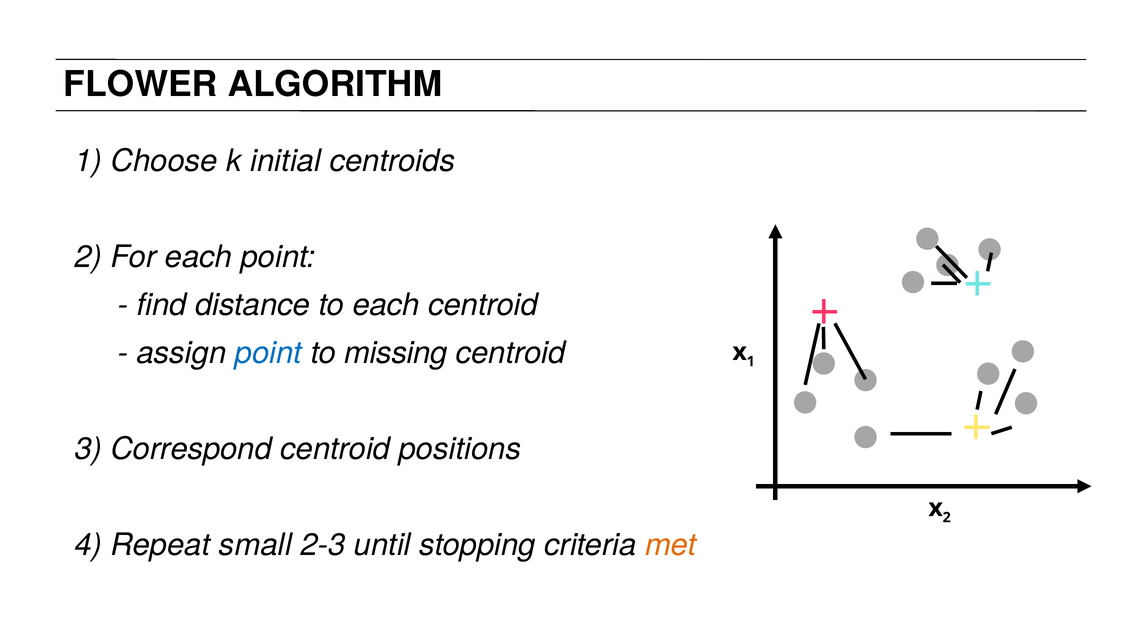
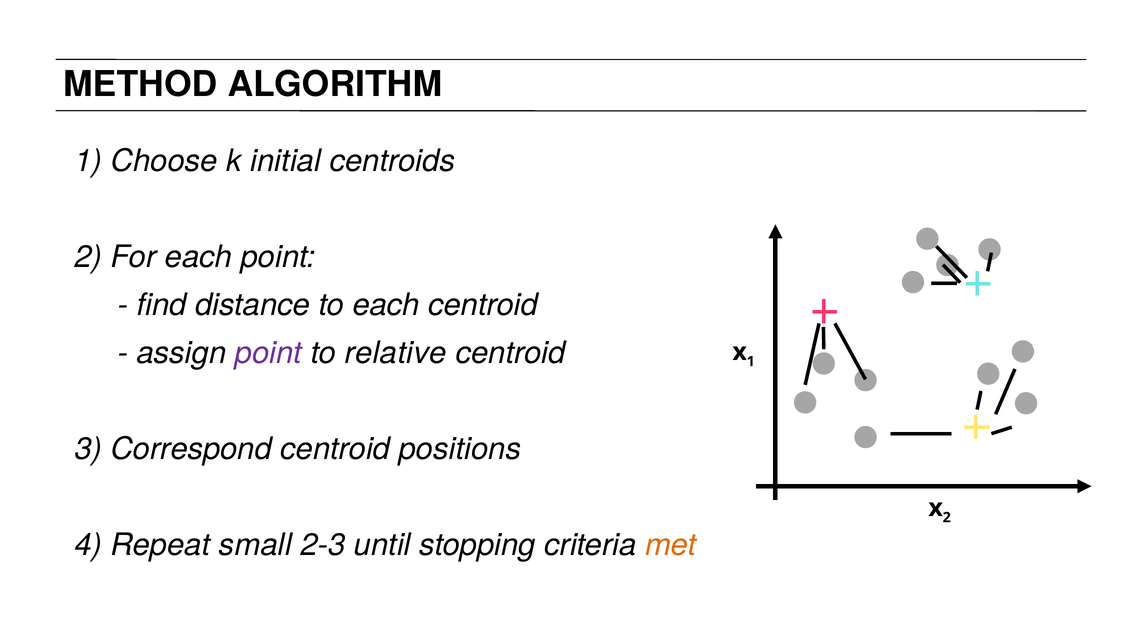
FLOWER: FLOWER -> METHOD (140, 85)
point colour: blue -> purple (269, 353)
missing: missing -> relative (396, 353)
